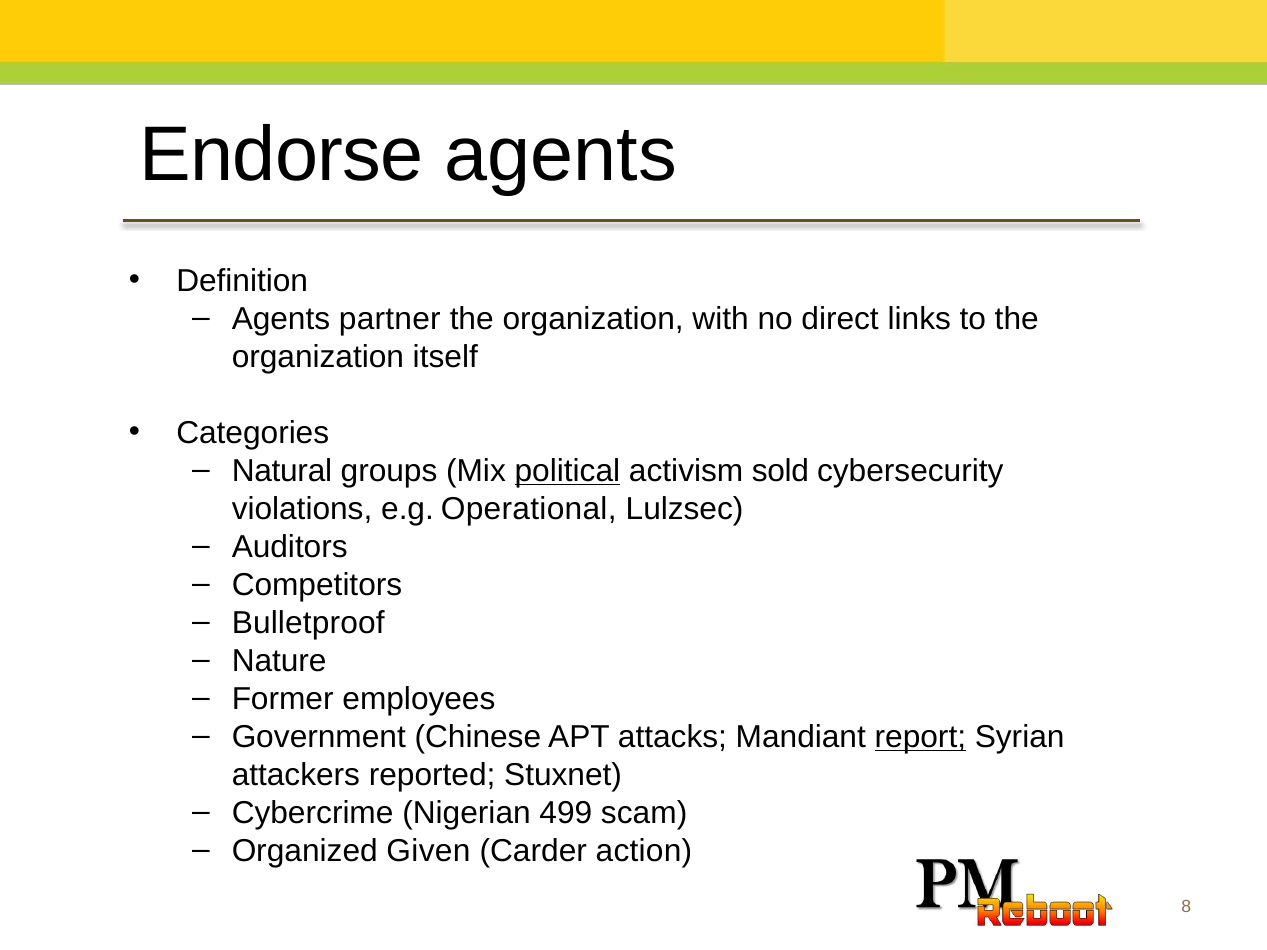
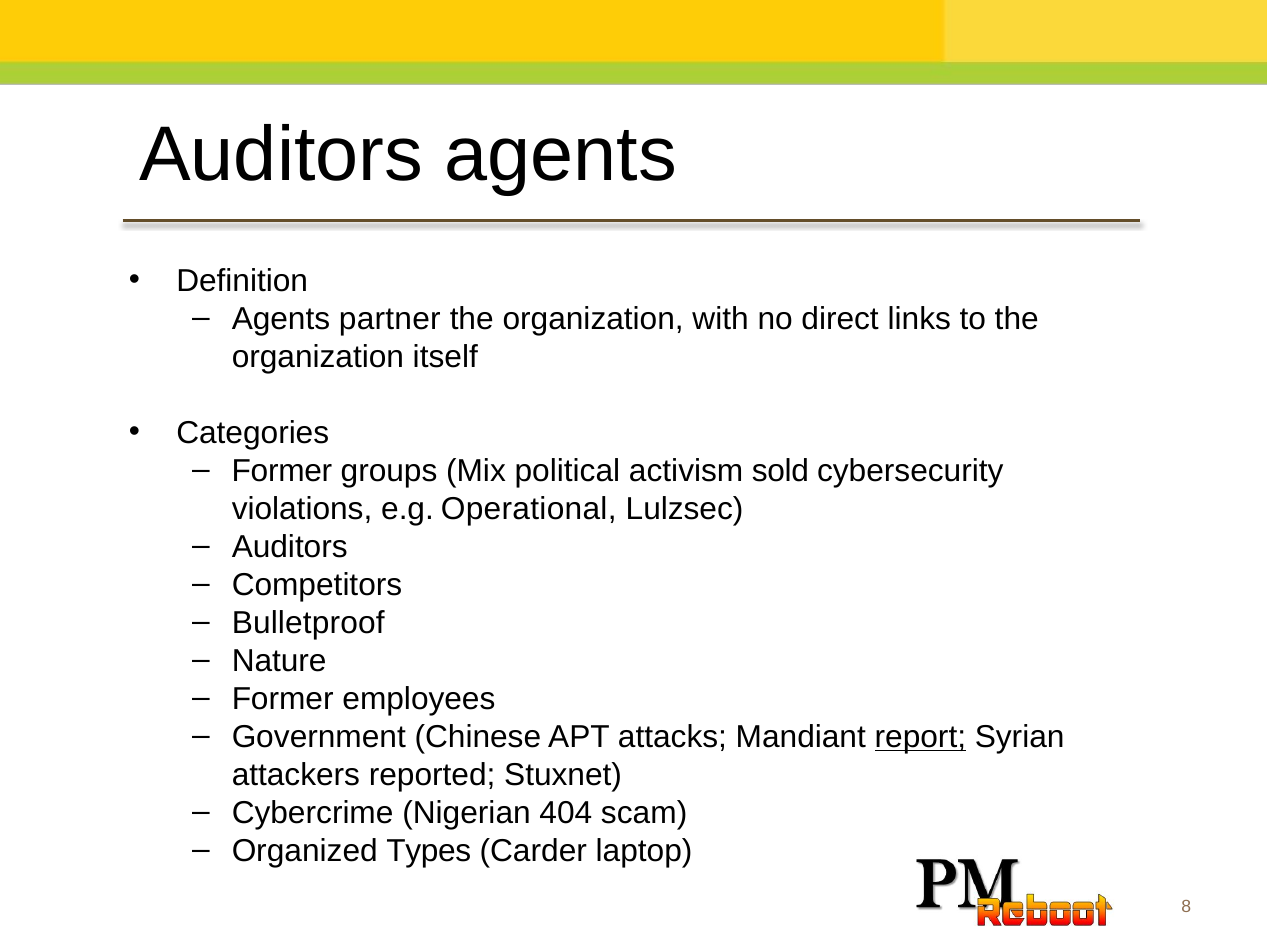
Endorse: Endorse -> Auditors (281, 155)
Natural: Natural -> Former (282, 471)
political underline: present -> none (567, 471)
499: 499 -> 404 (566, 813)
Given: Given -> Types (429, 851)
action: action -> laptop (644, 851)
